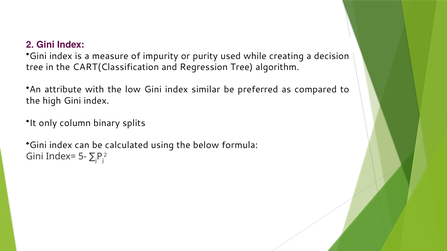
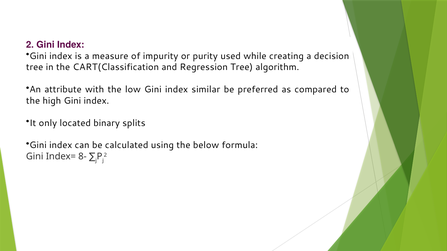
column: column -> located (75, 123)
5-: 5- -> 8- (82, 157)
